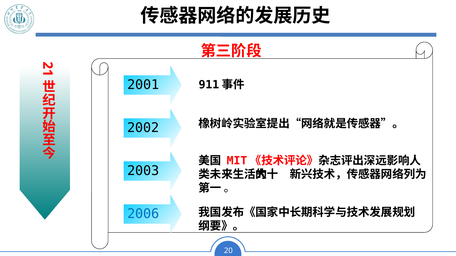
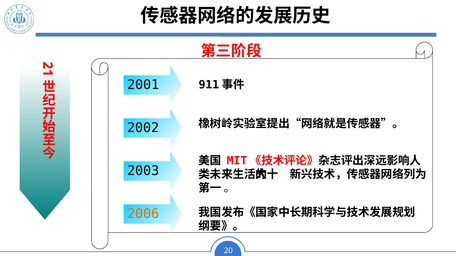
2006 colour: blue -> orange (143, 214)
